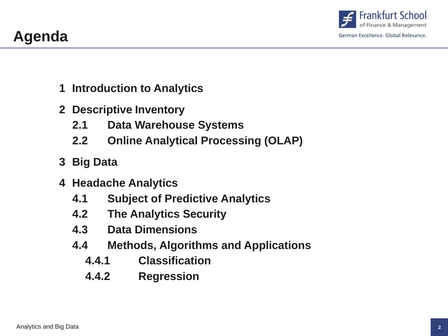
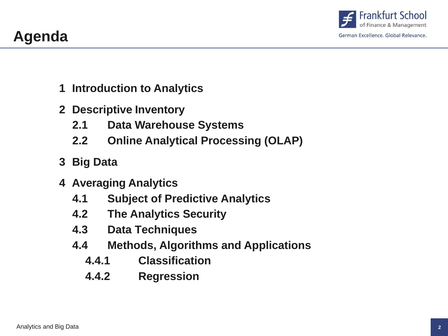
Headache: Headache -> Averaging (99, 183)
Dimensions: Dimensions -> Techniques (166, 230)
